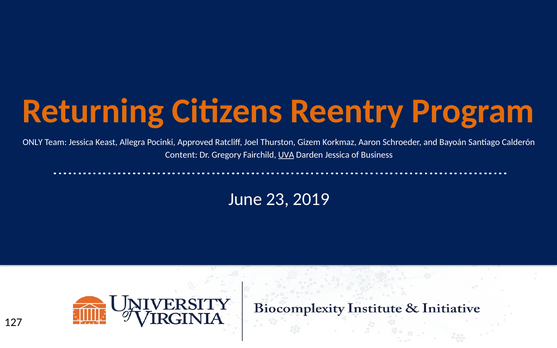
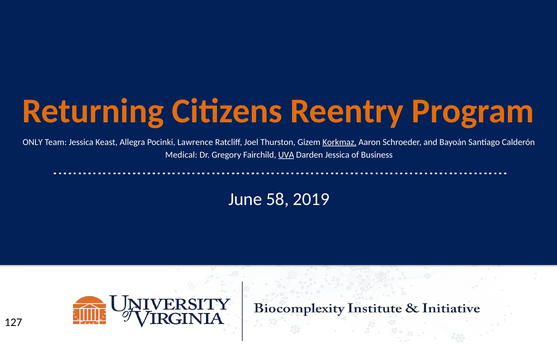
Approved: Approved -> Lawrence (195, 142)
Korkmaz underline: none -> present (339, 142)
Content: Content -> Medical (181, 155)
23: 23 -> 58 (278, 199)
